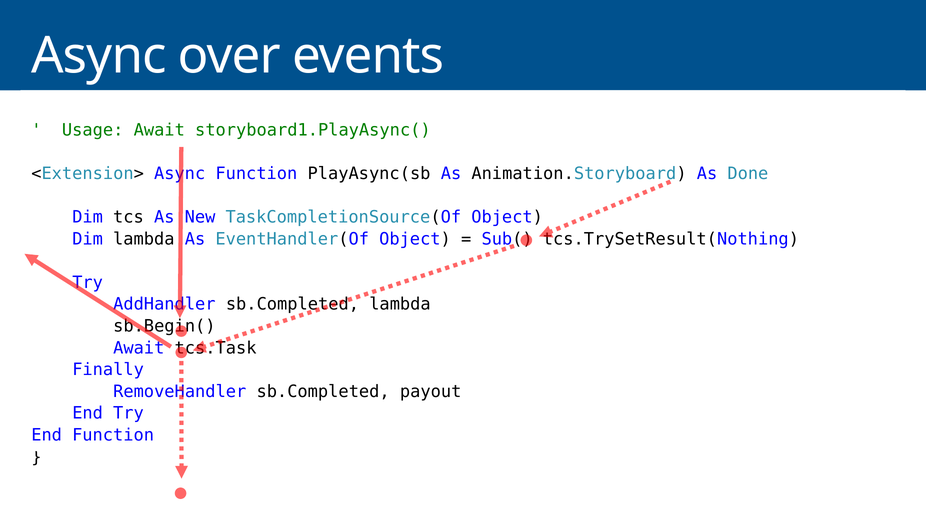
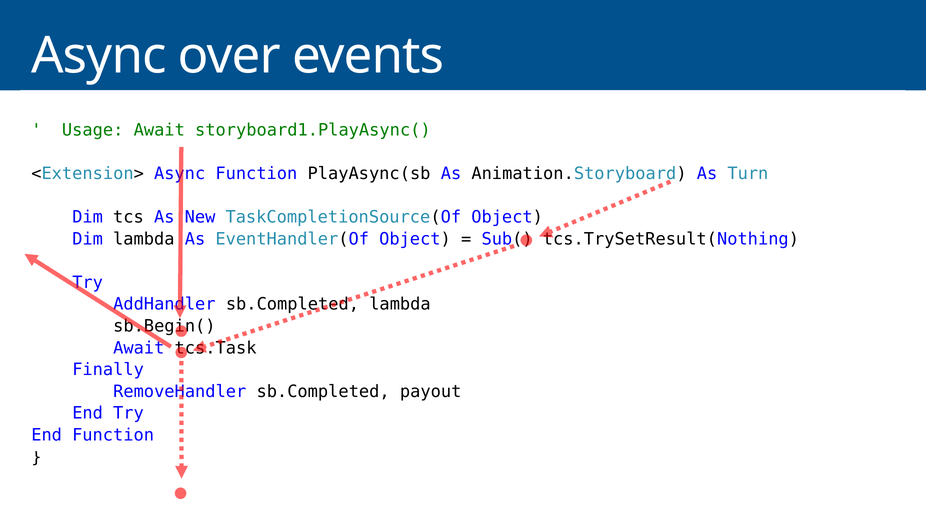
Done: Done -> Turn (748, 173)
